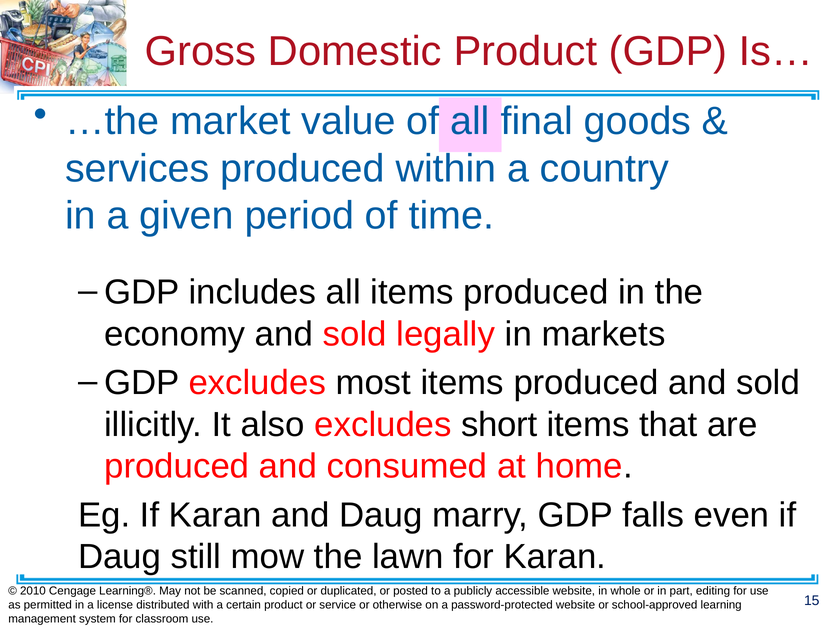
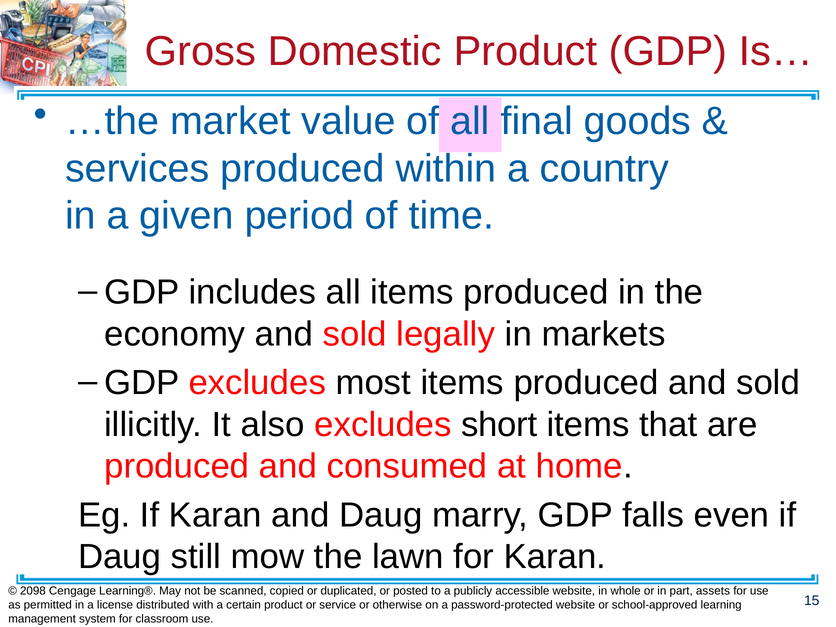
2010: 2010 -> 2098 (33, 591)
editing: editing -> assets (713, 591)
